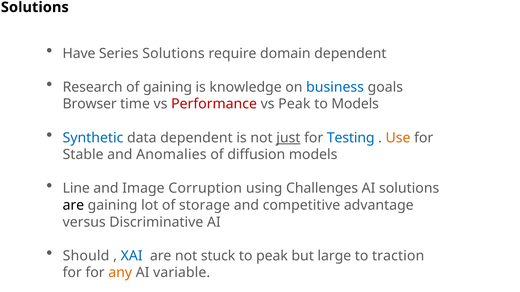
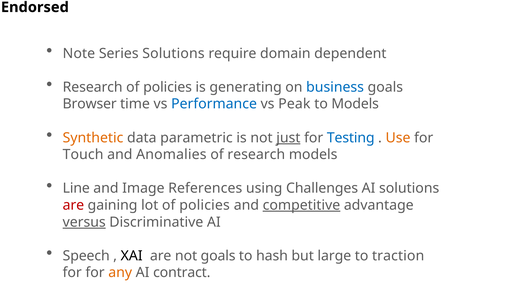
Solutions: Solutions -> Endorsed (35, 7)
Have: Have -> Note (79, 53)
gaining: gaining -> policies (168, 87)
knowledge: knowledge -> generating (246, 87)
Performance colour: red -> blue (214, 104)
Synthetic colour: blue -> orange (93, 138)
data dependent: dependent -> parametric (196, 138)
Stable: Stable -> Touch (83, 155)
of diffusion: diffusion -> research (256, 155)
Corruption: Corruption -> References (205, 189)
are colour: black -> red (73, 206)
lot of storage: storage -> policies (205, 206)
competitive underline: none -> present (301, 206)
versus underline: none -> present (84, 222)
Should: Should -> Speech (86, 256)
XAI colour: blue -> black (132, 256)
not stuck: stuck -> goals (218, 256)
to peak: peak -> hash (272, 256)
variable: variable -> contract (182, 273)
